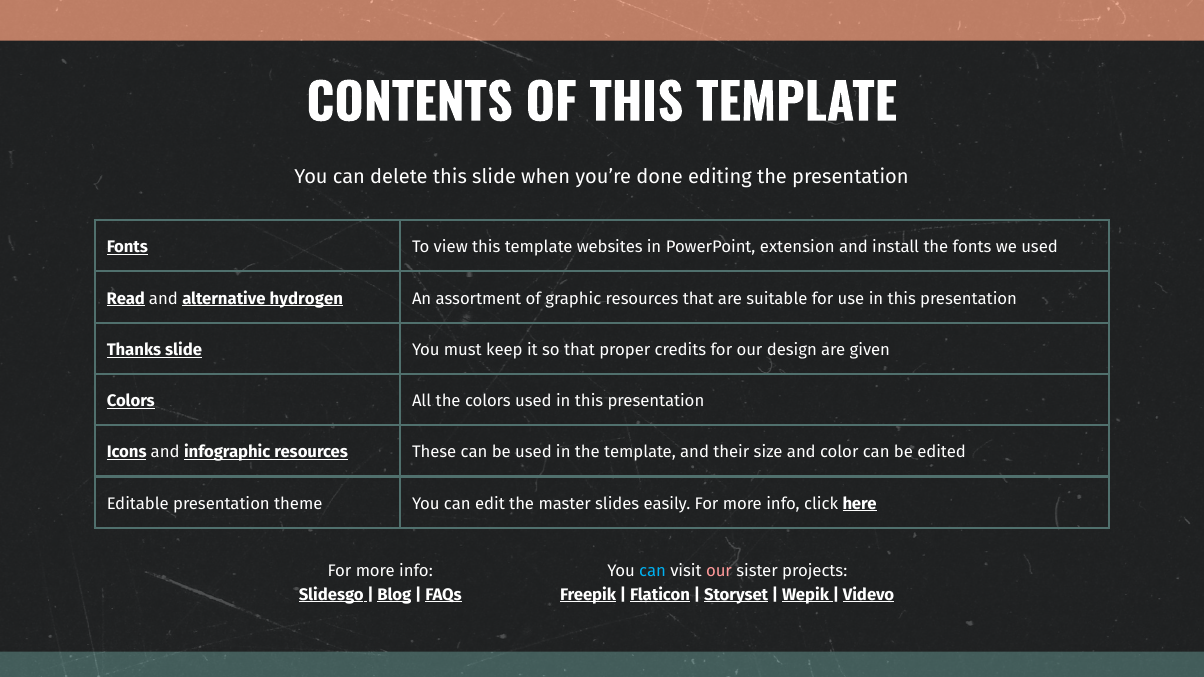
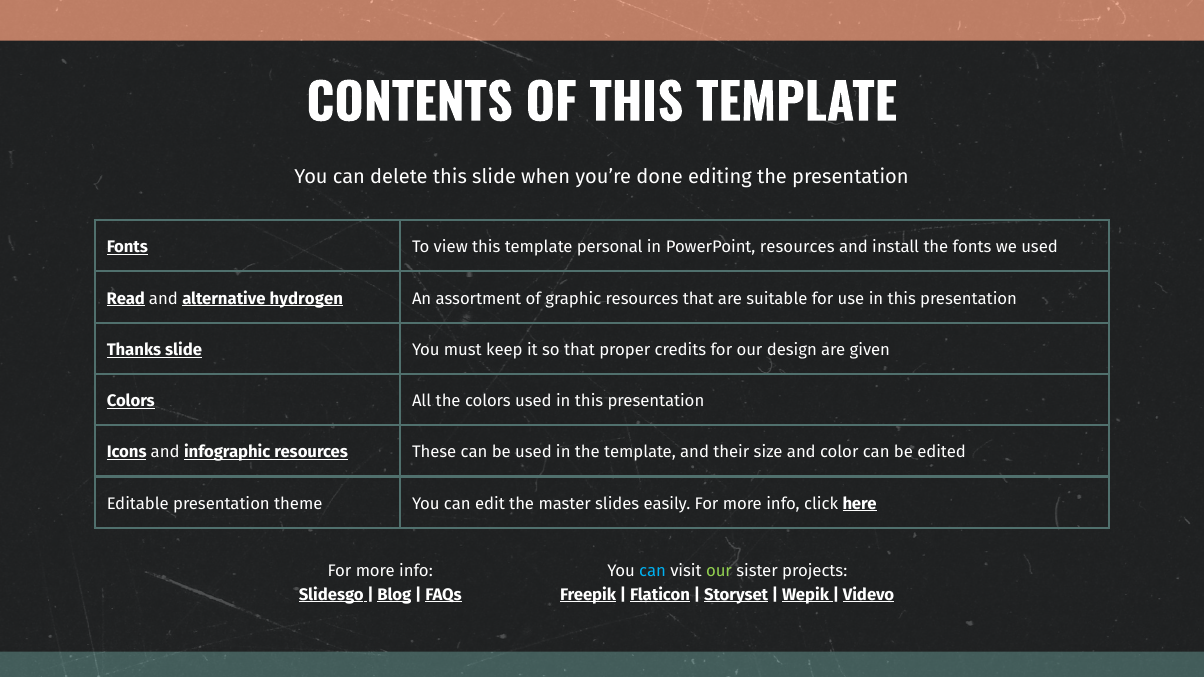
websites: websites -> personal (610, 247)
PowerPoint extension: extension -> resources (797, 247)
our colour: pink -> light green (719, 572)
